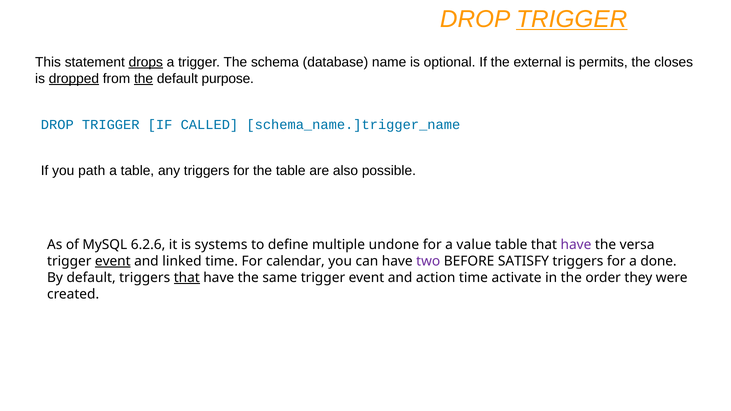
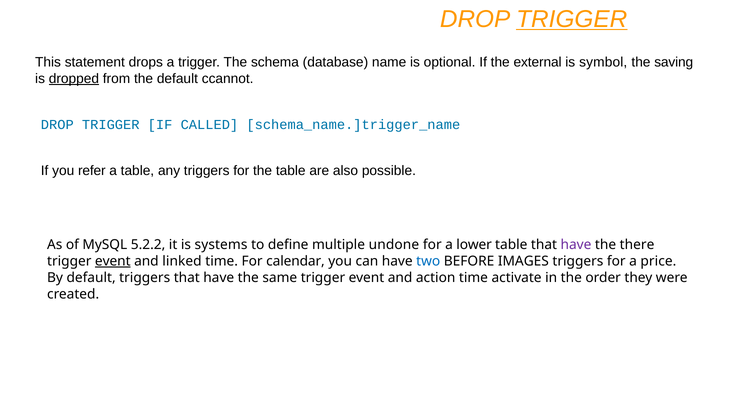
drops underline: present -> none (146, 62)
permits: permits -> symbol (603, 62)
closes: closes -> saving (674, 62)
the underline: present -> none (144, 79)
purpose: purpose -> ccannot (228, 79)
path: path -> refer (92, 171)
6.2.6: 6.2.6 -> 5.2.2 (148, 245)
value: value -> lower (474, 245)
versa: versa -> there (637, 245)
two colour: purple -> blue (428, 261)
SATISFY: SATISFY -> IMAGES (523, 261)
done: done -> price (658, 261)
that underline: present -> none (187, 278)
